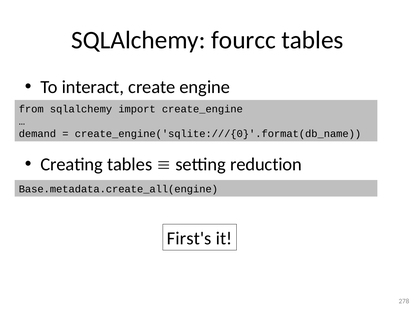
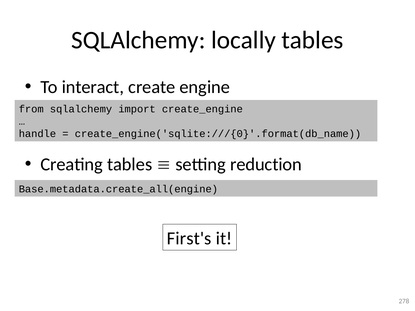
fourcc: fourcc -> locally (244, 40)
demand: demand -> handle (37, 134)
